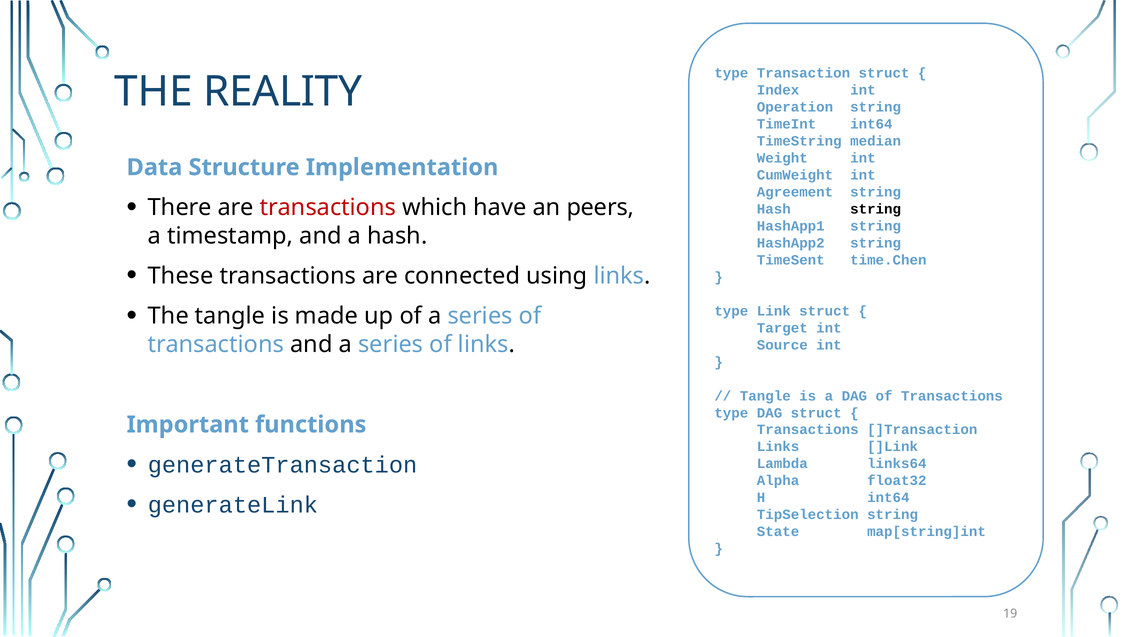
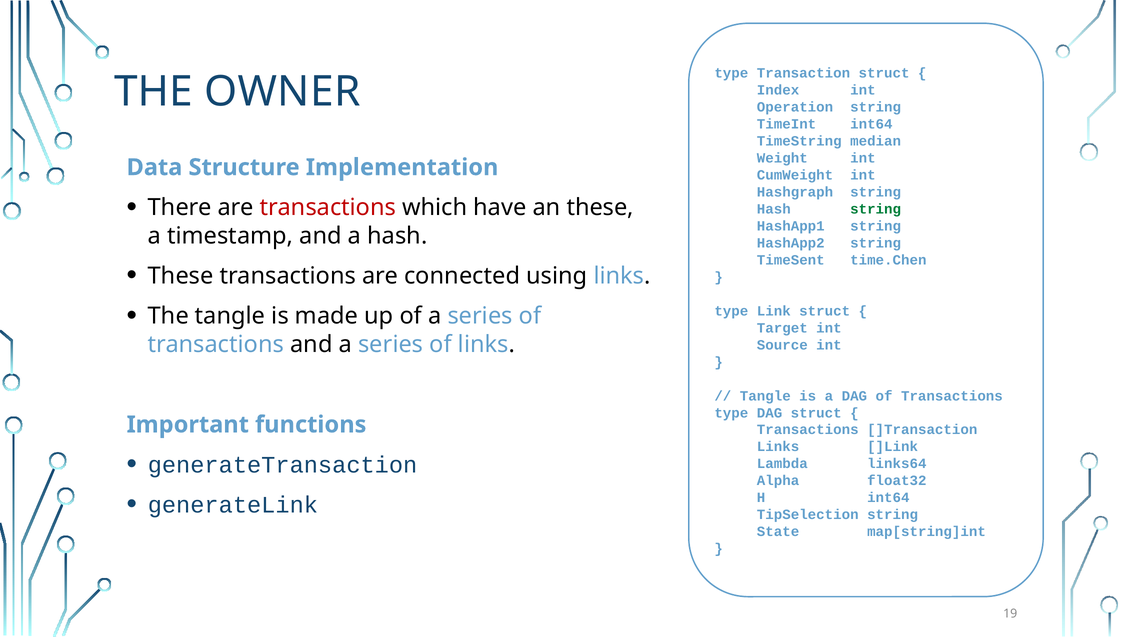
REALITY: REALITY -> OWNER (282, 92)
Agreement: Agreement -> Hashgraph (795, 192)
an peers: peers -> these (600, 207)
string colour: black -> green (876, 209)
